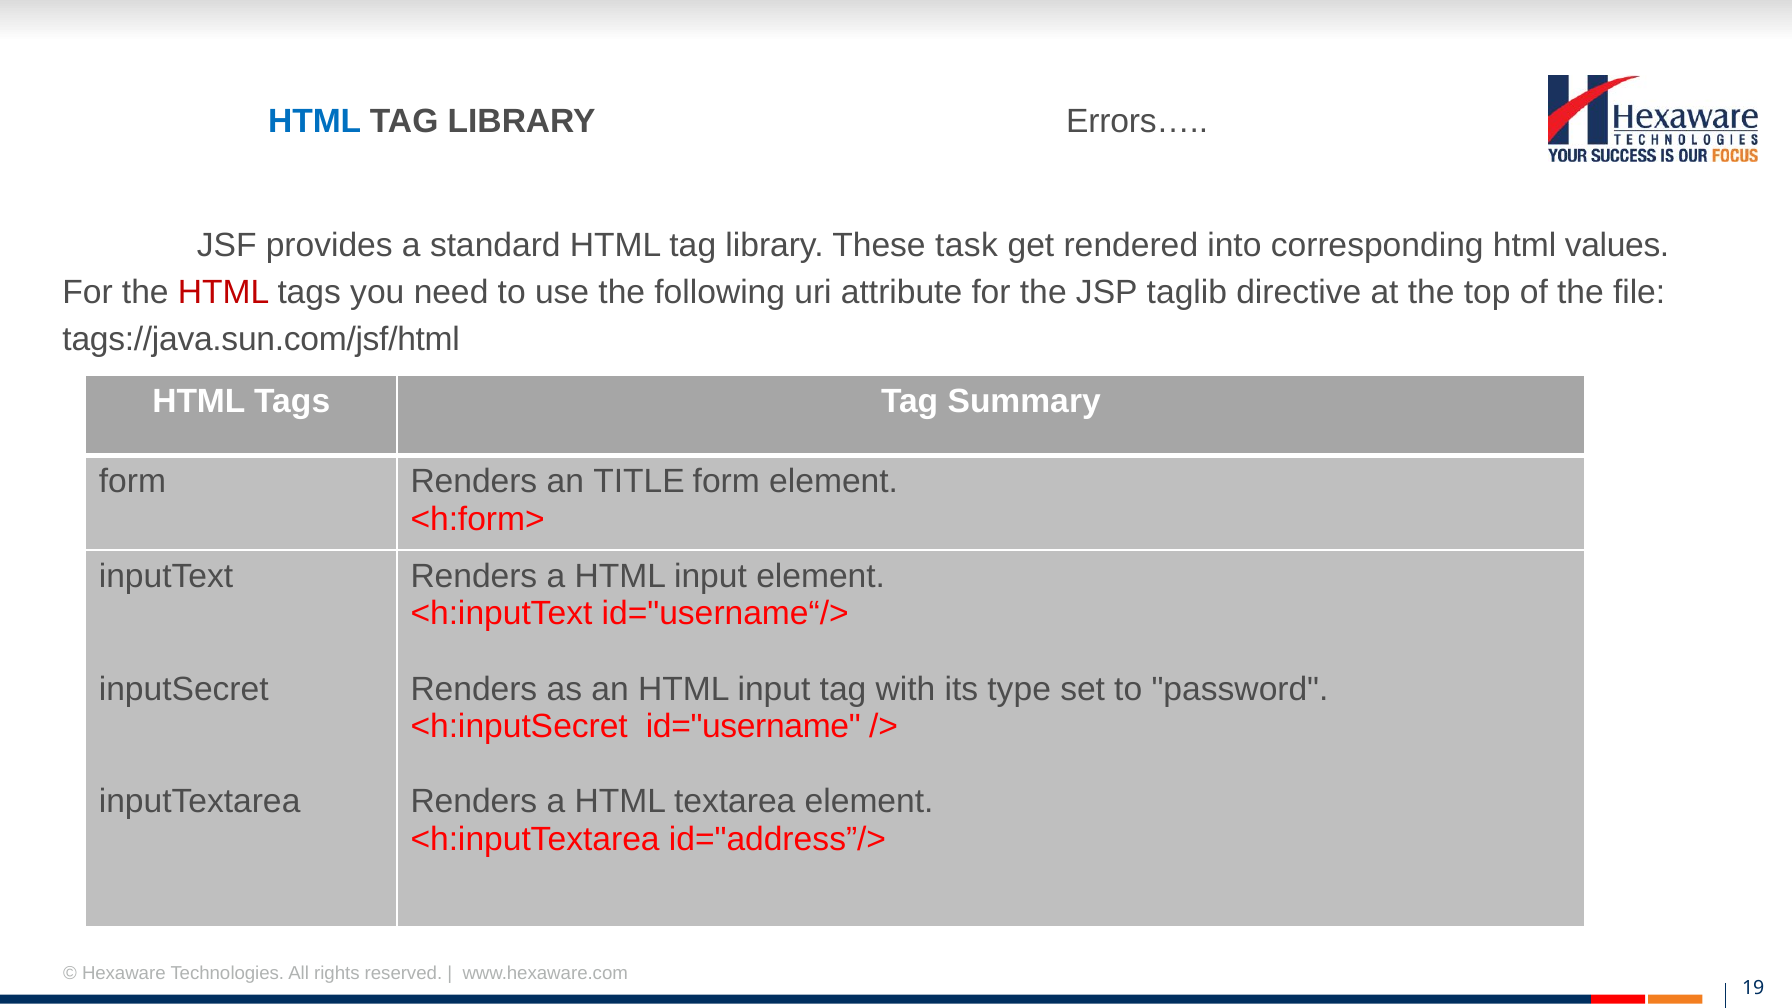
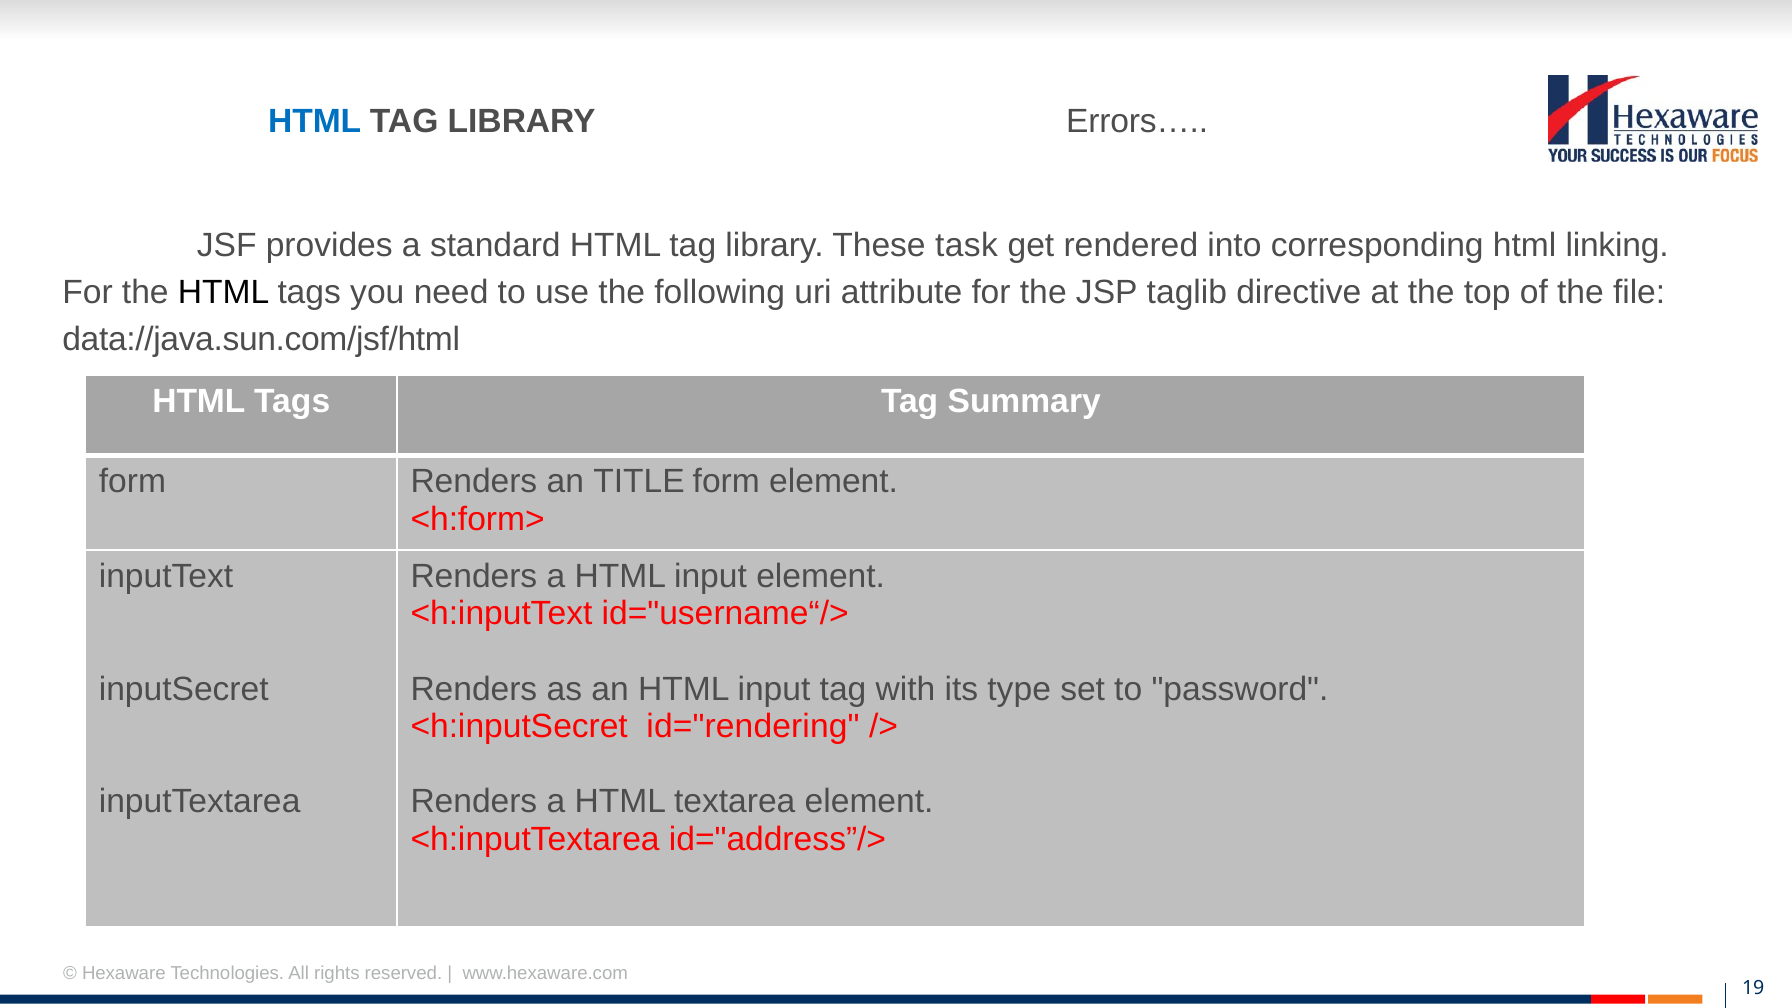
values: values -> linking (1617, 246)
HTML colour: red -> black (224, 293)
tags://java.sun.com/jsf/html: tags://java.sun.com/jsf/html -> data://java.sun.com/jsf/html (261, 340)
id="username: id="username -> id="rendering (753, 727)
